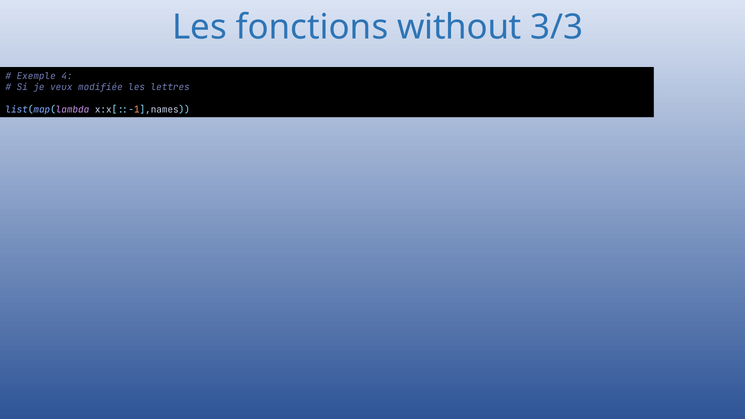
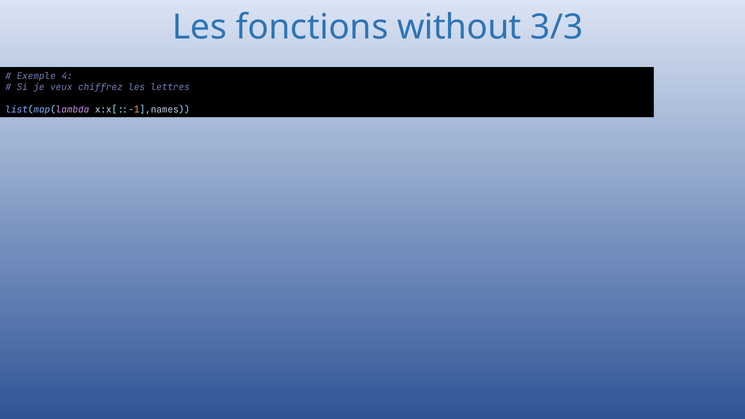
modifiée: modifiée -> chiffrez (100, 87)
